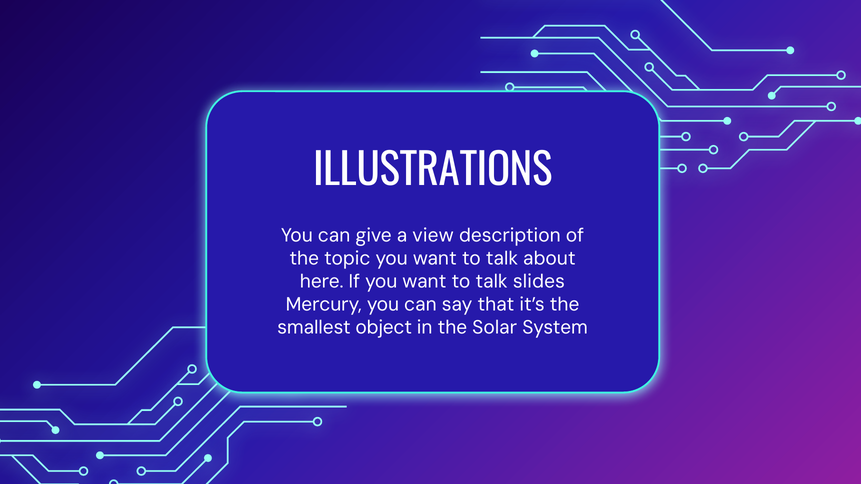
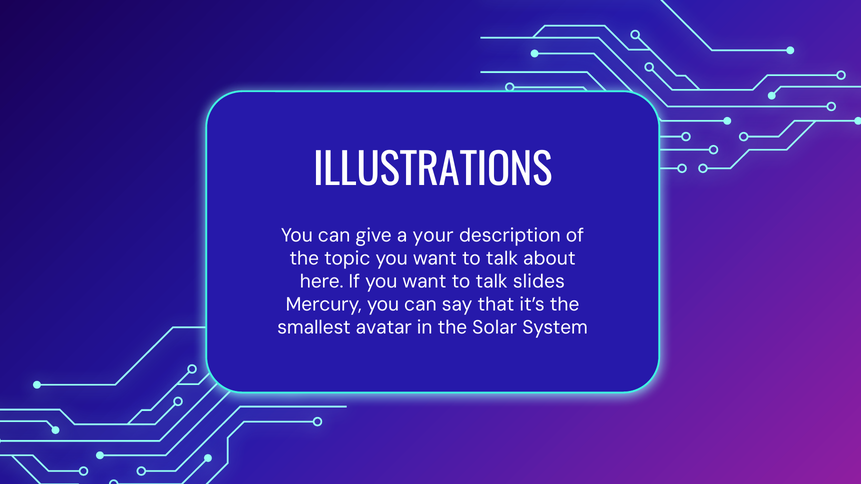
view: view -> your (433, 236)
object: object -> avatar (384, 327)
